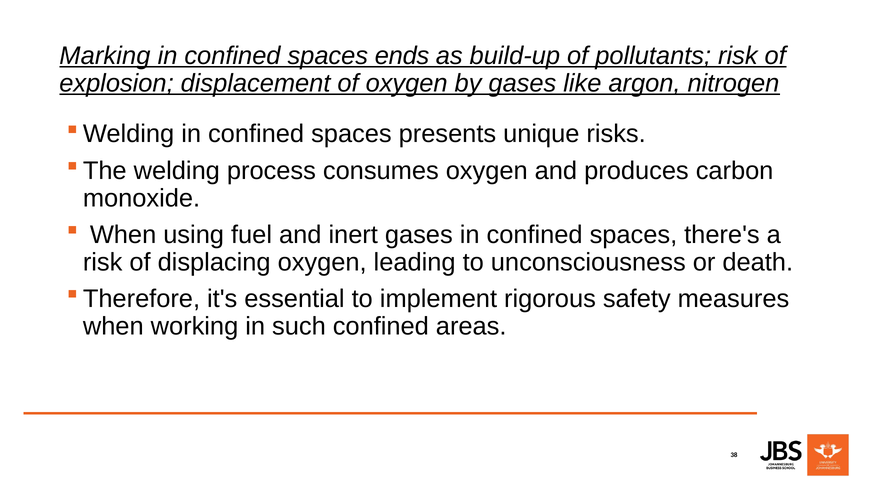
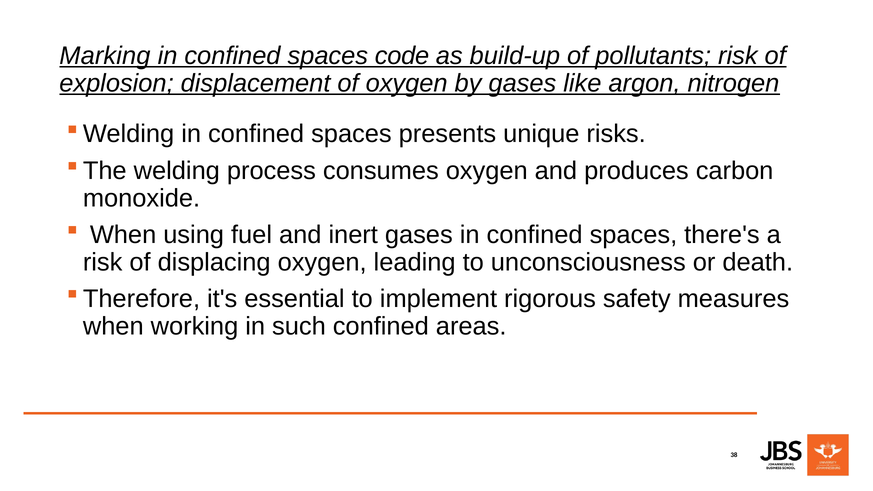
ends: ends -> code (402, 56)
